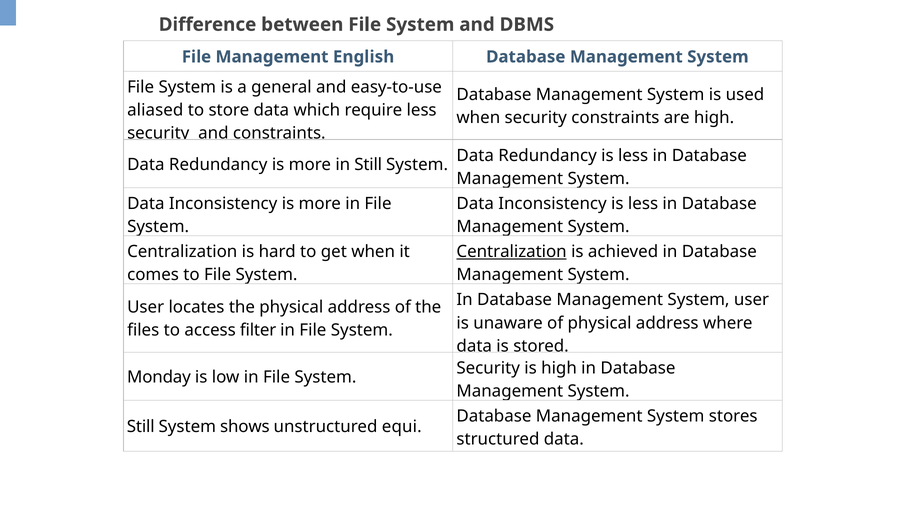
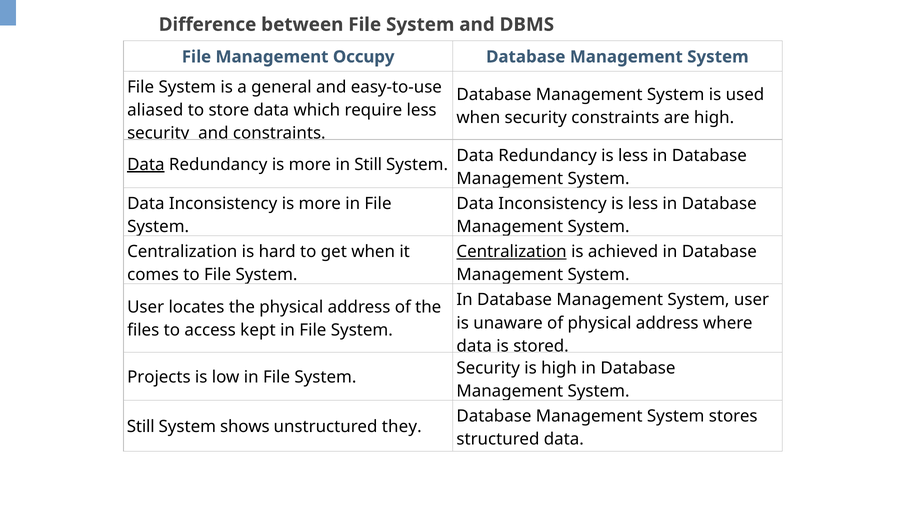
English: English -> Occupy (364, 57)
Data underline: none -> present (146, 164)
filter: filter -> kept (258, 330)
Monday: Monday -> Projects (159, 377)
equi: equi -> they (402, 427)
